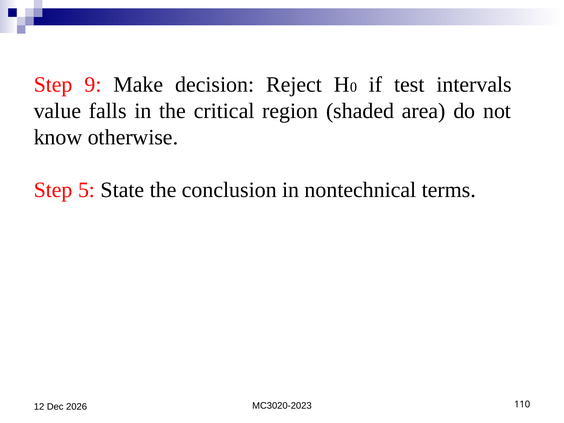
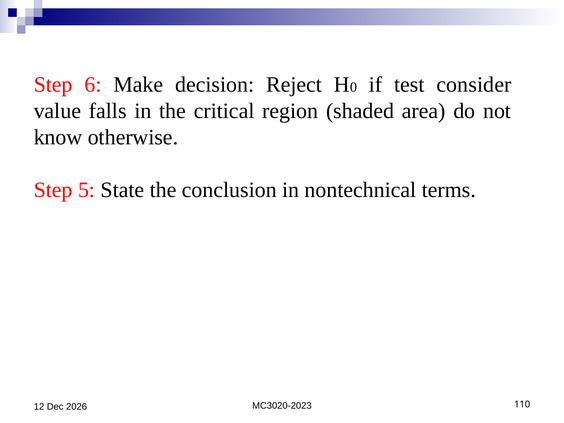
9: 9 -> 6 (93, 85)
intervals: intervals -> consider (474, 85)
